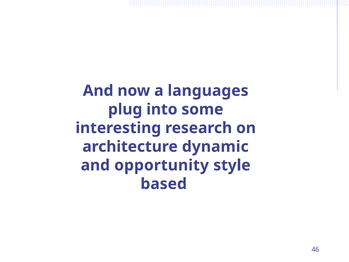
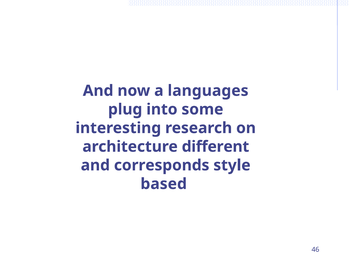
dynamic: dynamic -> different (215, 146)
opportunity: opportunity -> corresponds (162, 165)
